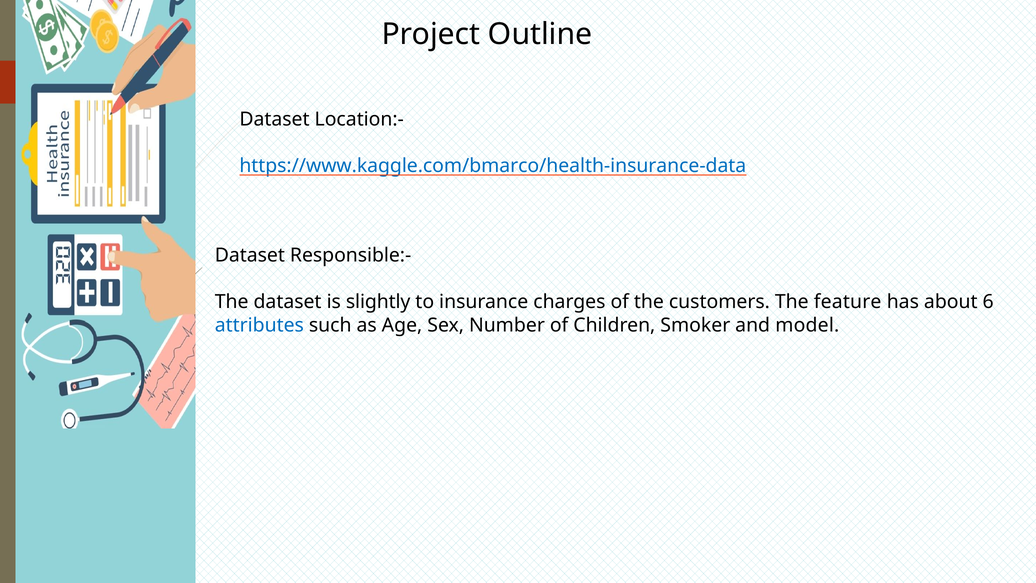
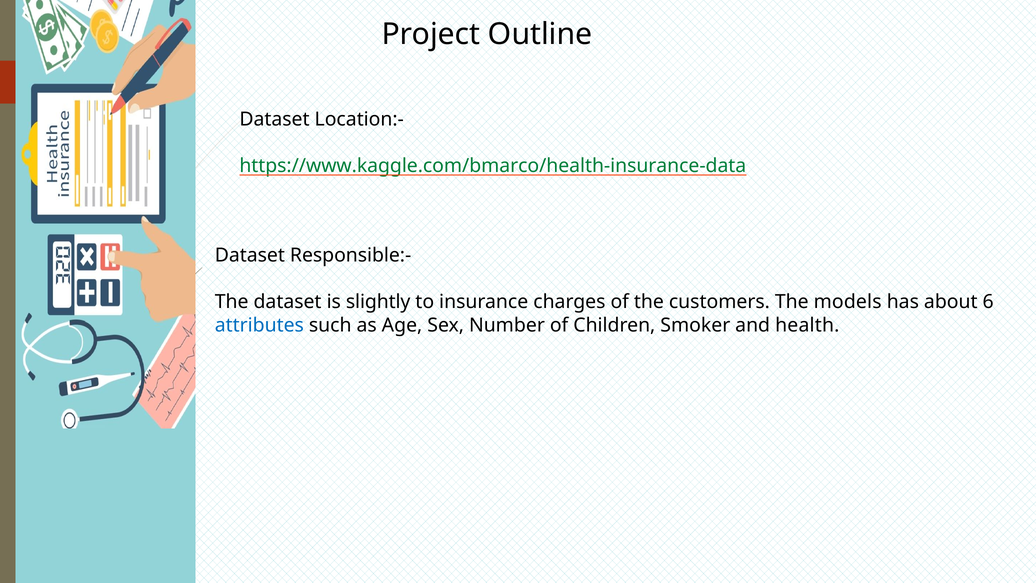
https://www.kaggle.com/bmarco/health-insurance-data colour: blue -> green (493, 166)
feature: feature -> models (848, 302)
model: model -> health (807, 325)
